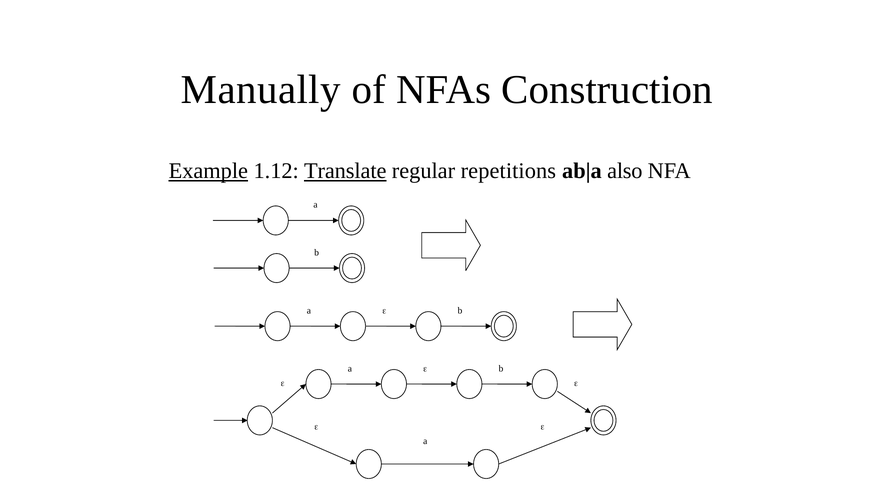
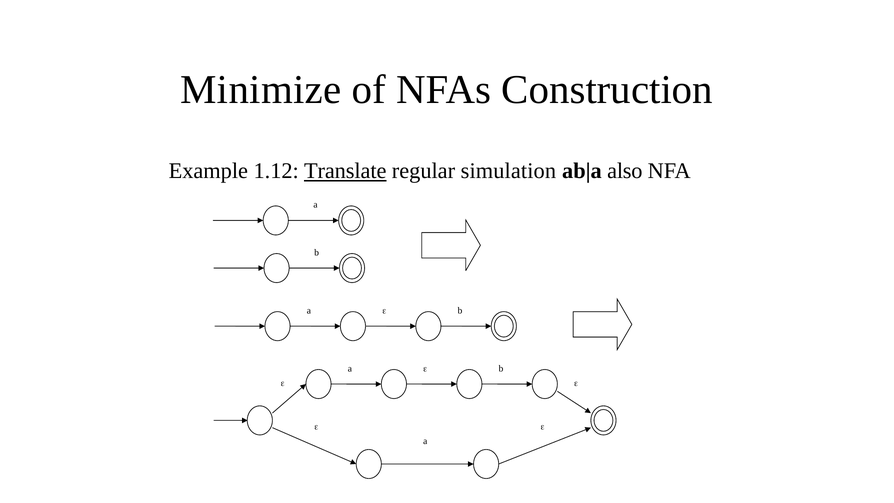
Manually: Manually -> Minimize (261, 89)
Example underline: present -> none (208, 171)
repetitions: repetitions -> simulation (508, 171)
